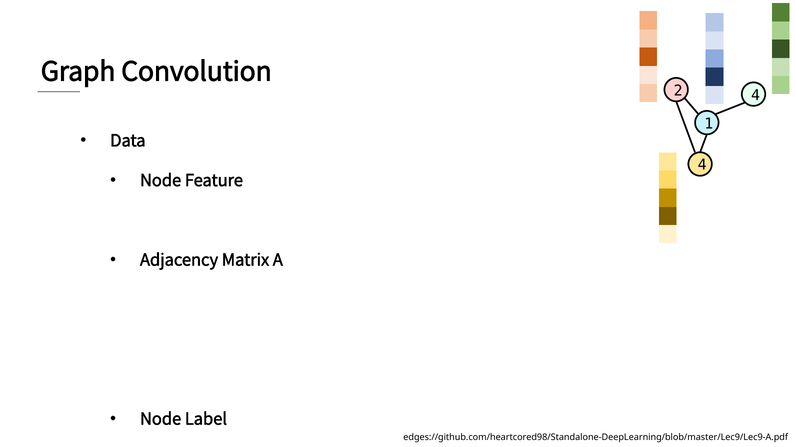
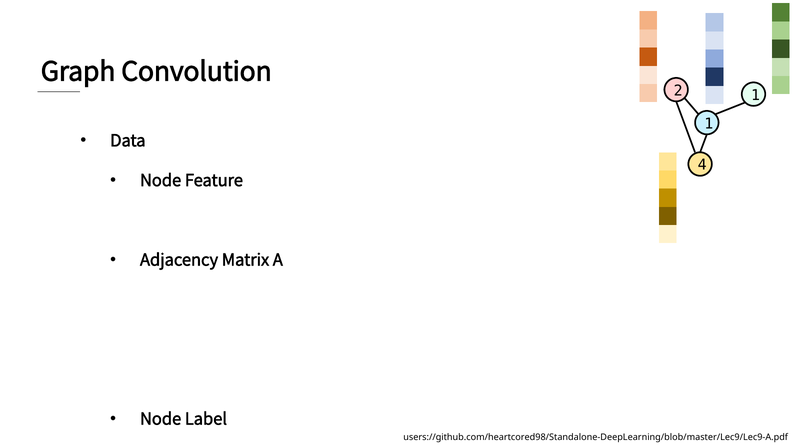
2 4: 4 -> 1 (756, 95)
edges://github.com/heartcored98/Standalone-DeepLearning/blob/master/Lec9/Lec9-A.pdf: edges://github.com/heartcored98/Standalone-DeepLearning/blob/master/Lec9/Lec9-A.pdf -> users://github.com/heartcored98/Standalone-DeepLearning/blob/master/Lec9/Lec9-A.pdf (596, 437)
